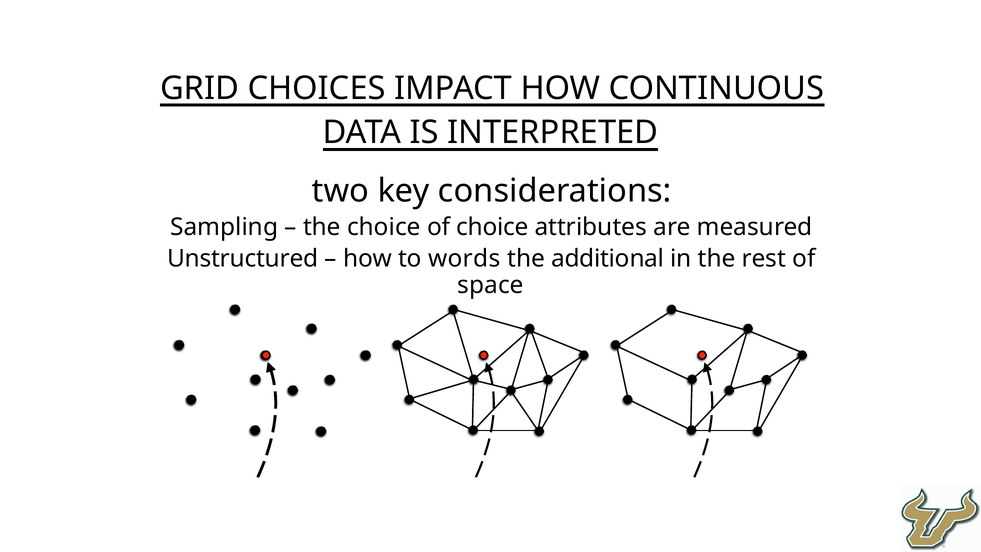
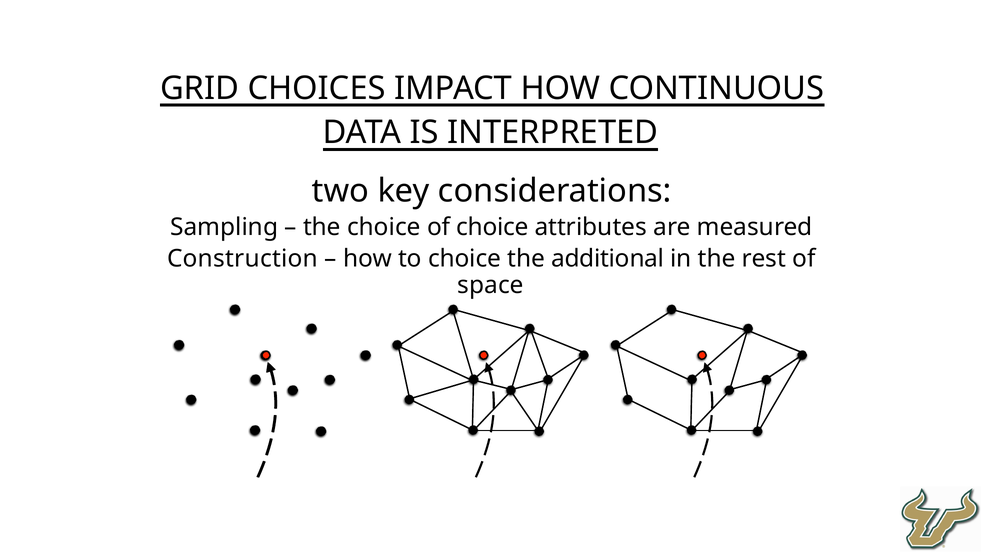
Unstructured: Unstructured -> Construction (242, 259)
to words: words -> choice (465, 259)
